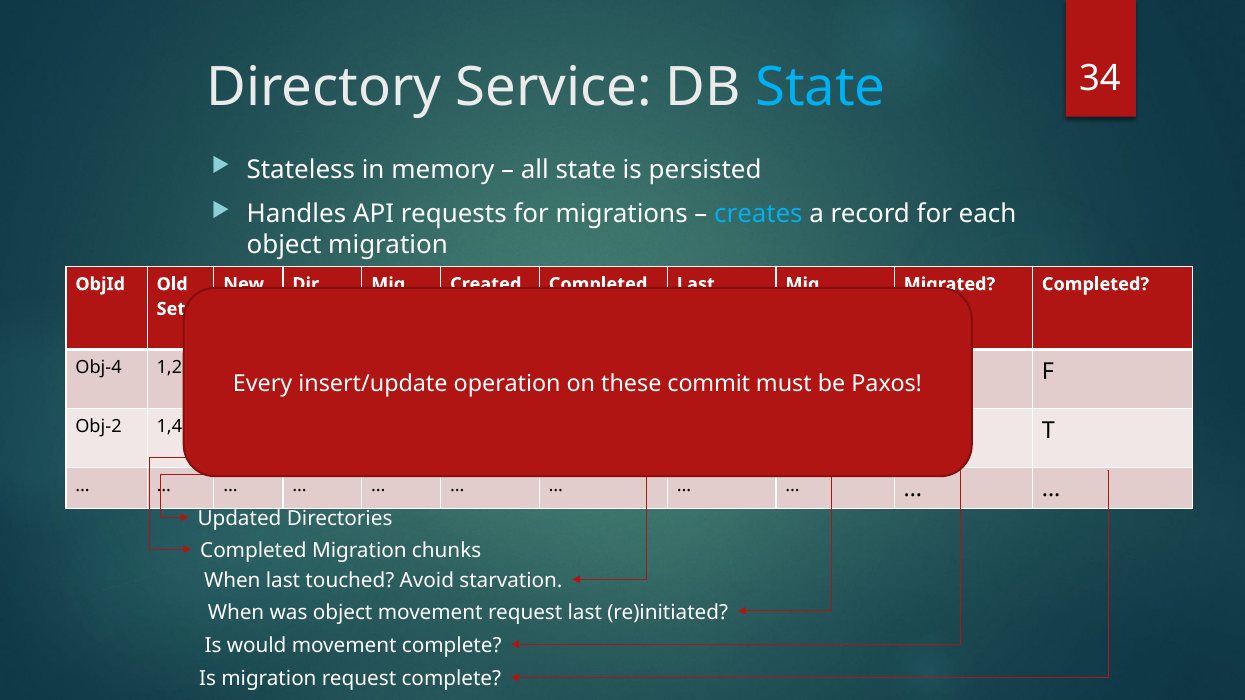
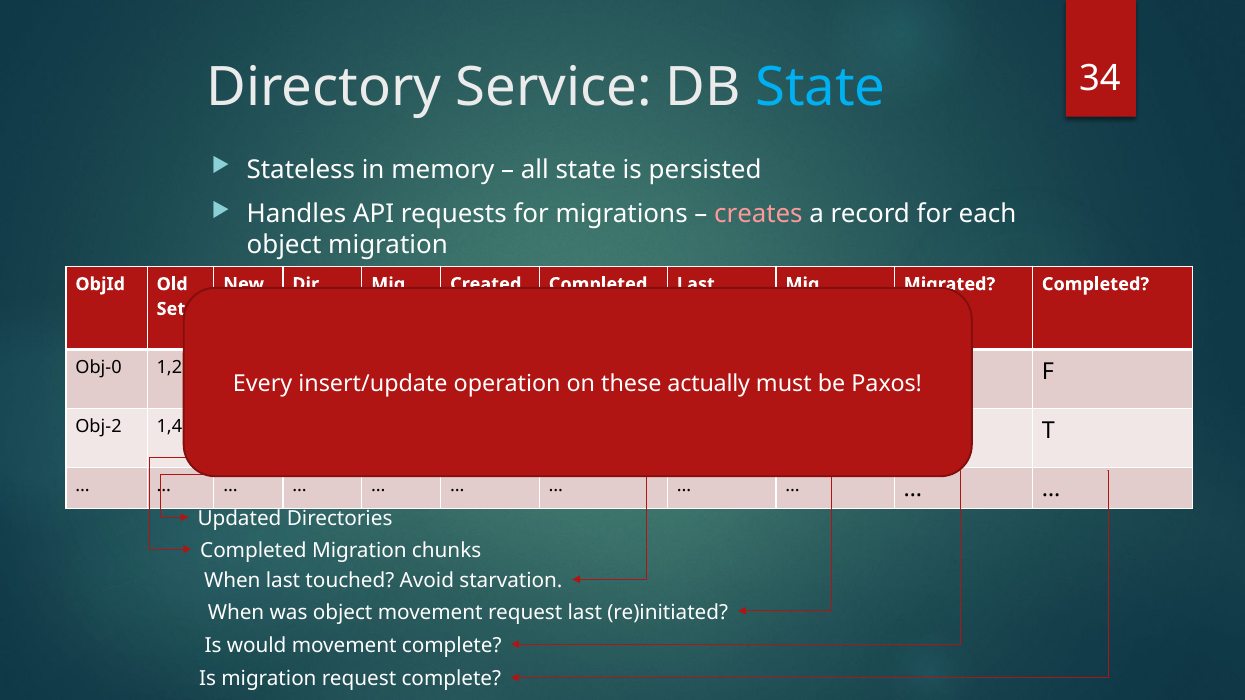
creates colour: light blue -> pink (758, 214)
Obj-4: Obj-4 -> Obj-0 (98, 368)
commit: commit -> actually (709, 384)
